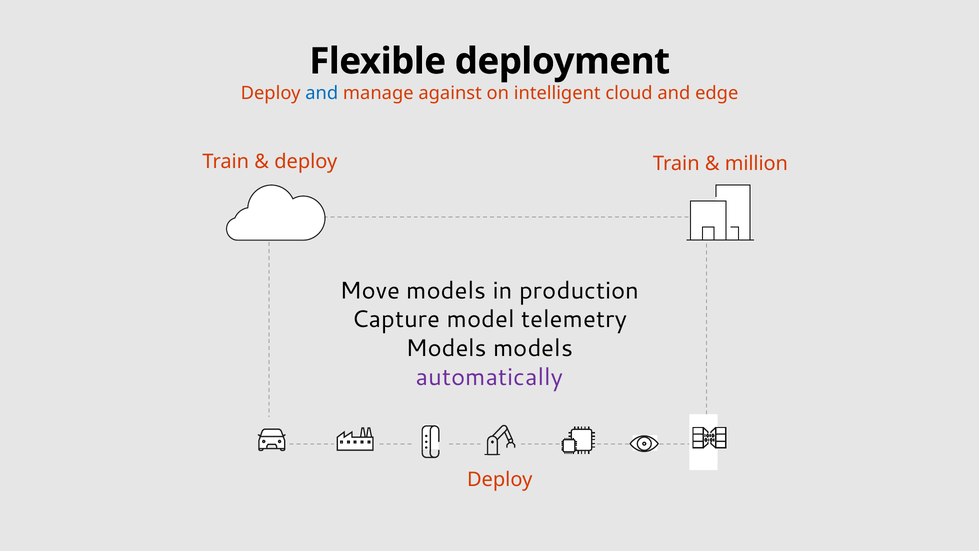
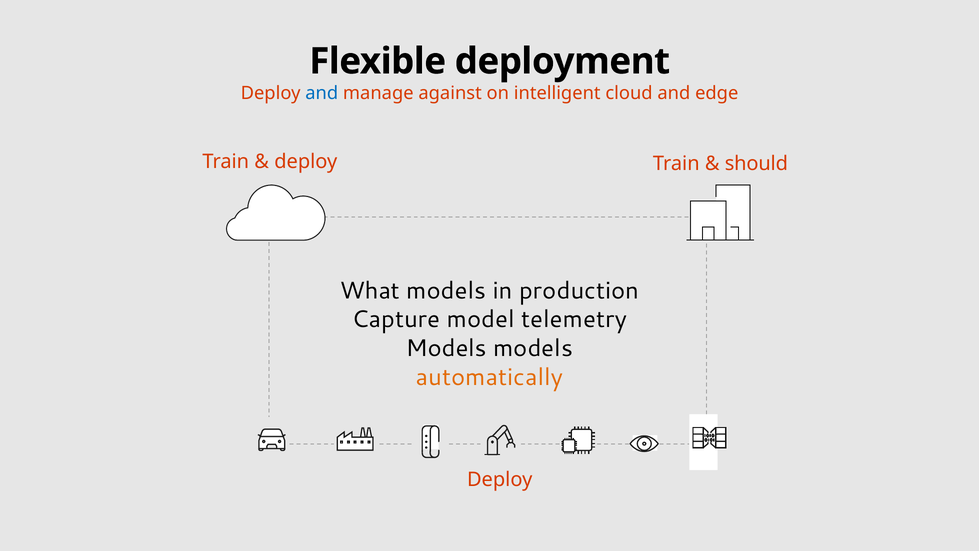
million: million -> should (756, 164)
Move: Move -> What (370, 290)
automatically colour: purple -> orange (489, 377)
